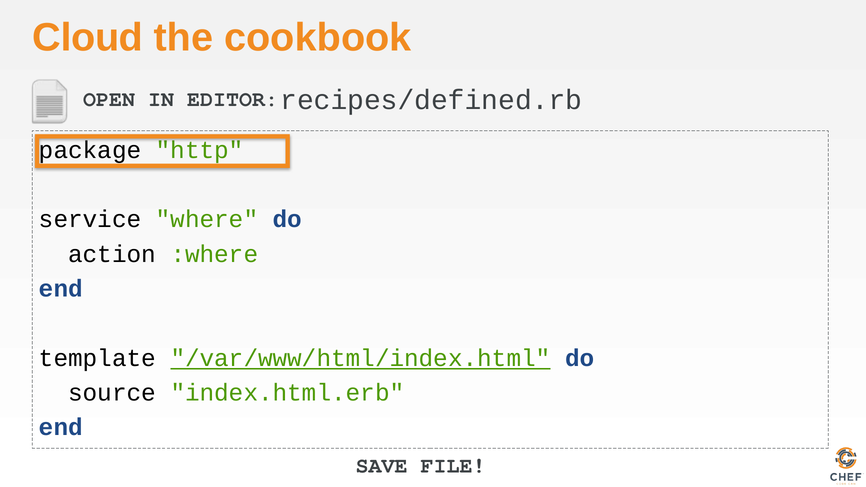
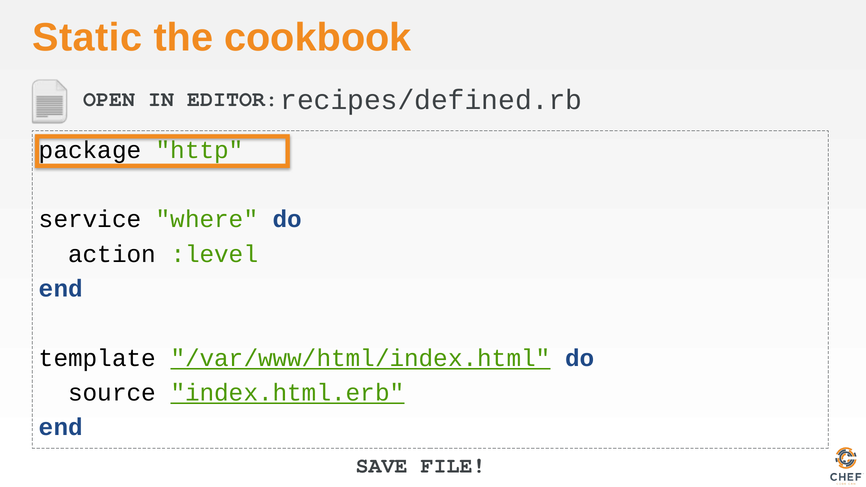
Cloud: Cloud -> Static (87, 37)
:where: :where -> :level (214, 254)
index.html.erb underline: none -> present (287, 393)
